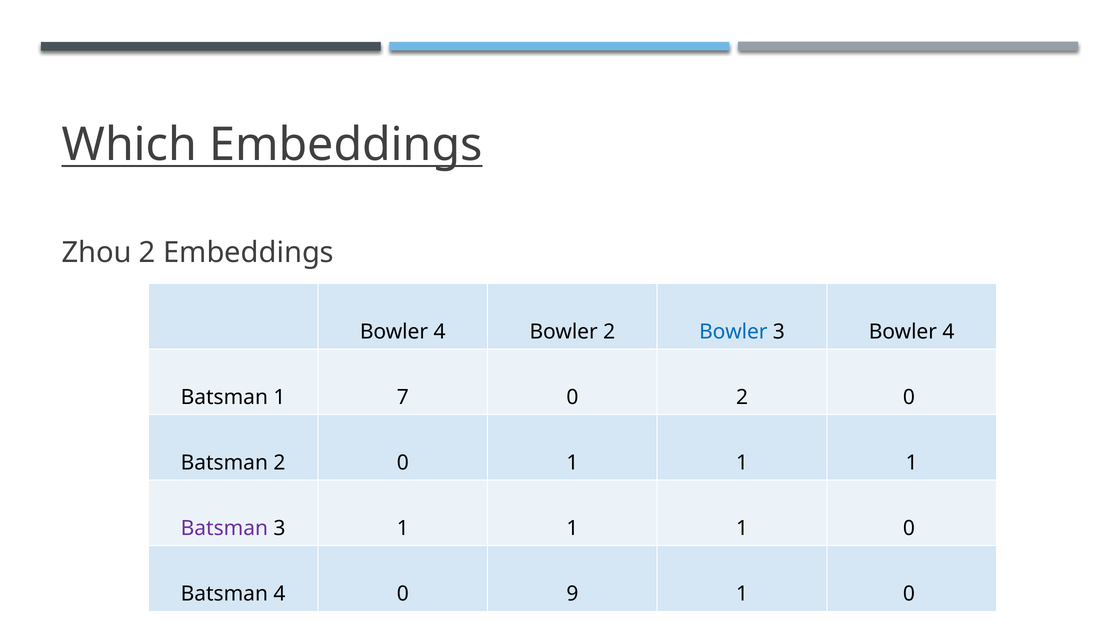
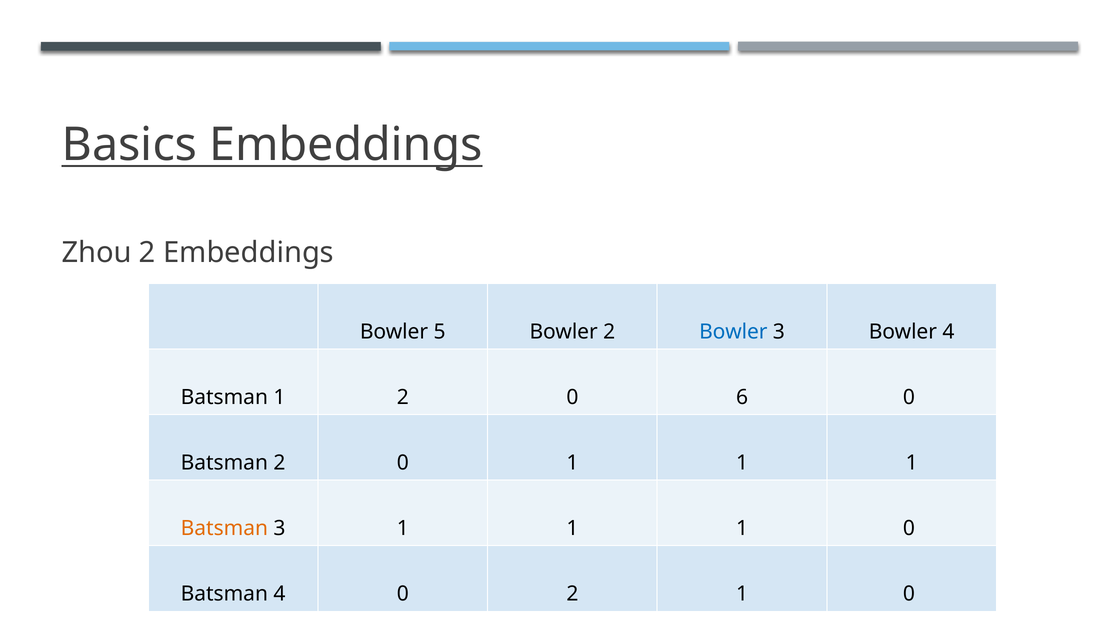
Which: Which -> Basics (129, 145)
4: 4 -> 5 (440, 331)
1 7: 7 -> 2 (403, 397)
0 2: 2 -> 6 (742, 397)
Batsman colour: purple -> orange (224, 528)
0 9: 9 -> 2 (572, 593)
